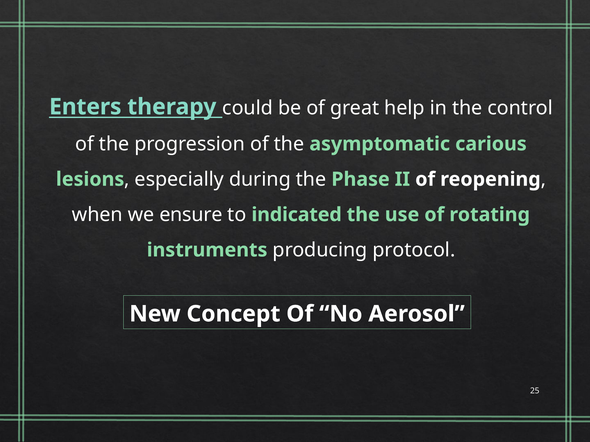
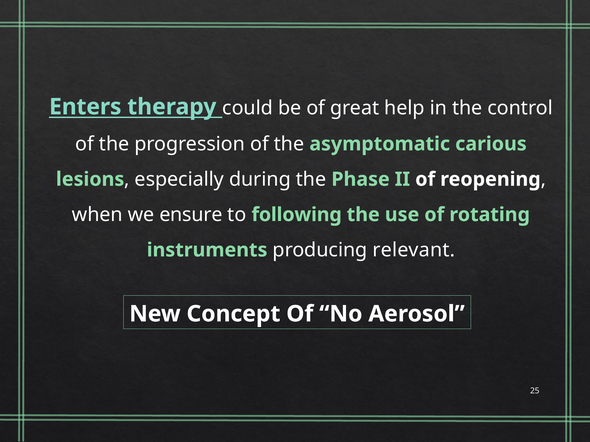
indicated: indicated -> following (297, 215)
protocol: protocol -> relevant (414, 250)
